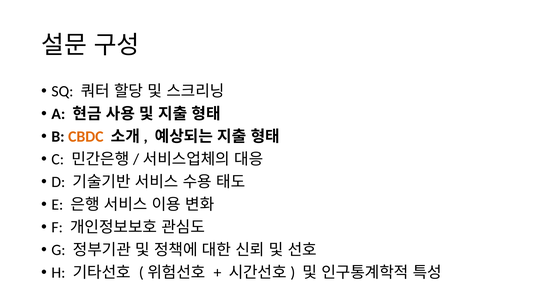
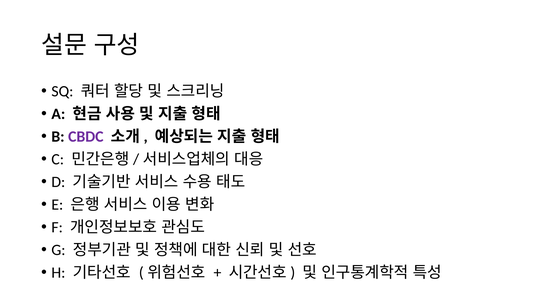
CBDC colour: orange -> purple (86, 137)
